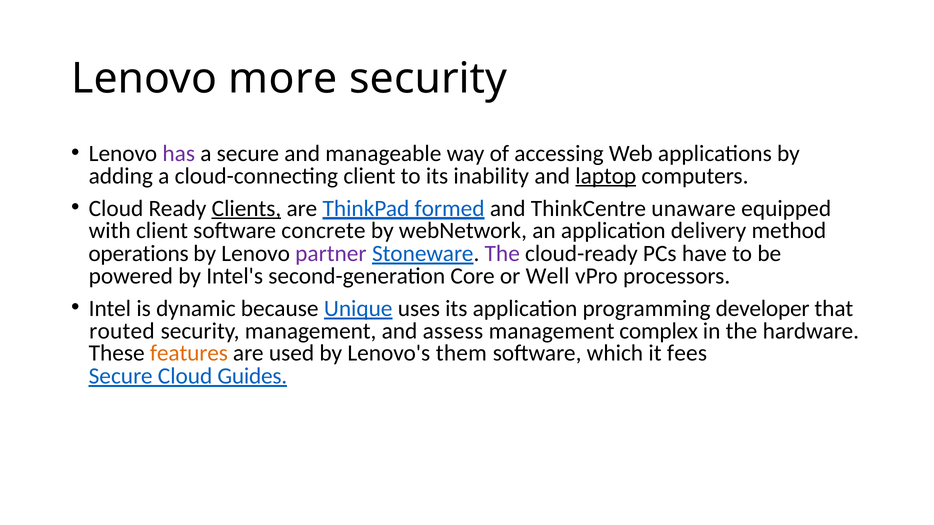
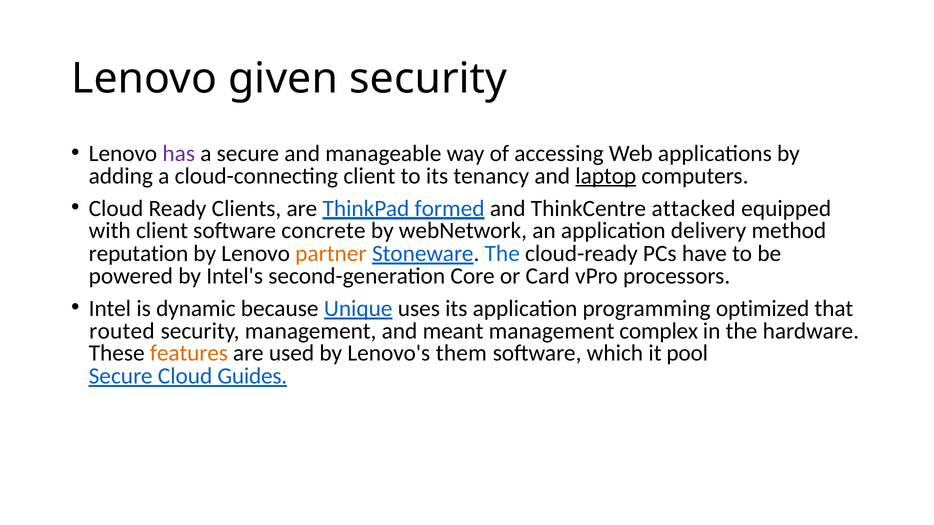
more: more -> given (283, 78)
inability: inability -> tenancy (491, 176)
Clients underline: present -> none (246, 208)
unaware: unaware -> attacked (694, 208)
operations: operations -> reputation (139, 254)
partner colour: purple -> orange (331, 254)
The colour: purple -> blue (502, 254)
Well: Well -> Card (548, 276)
developer: developer -> optimized (763, 309)
assess: assess -> meant (453, 331)
fees: fees -> pool (687, 353)
